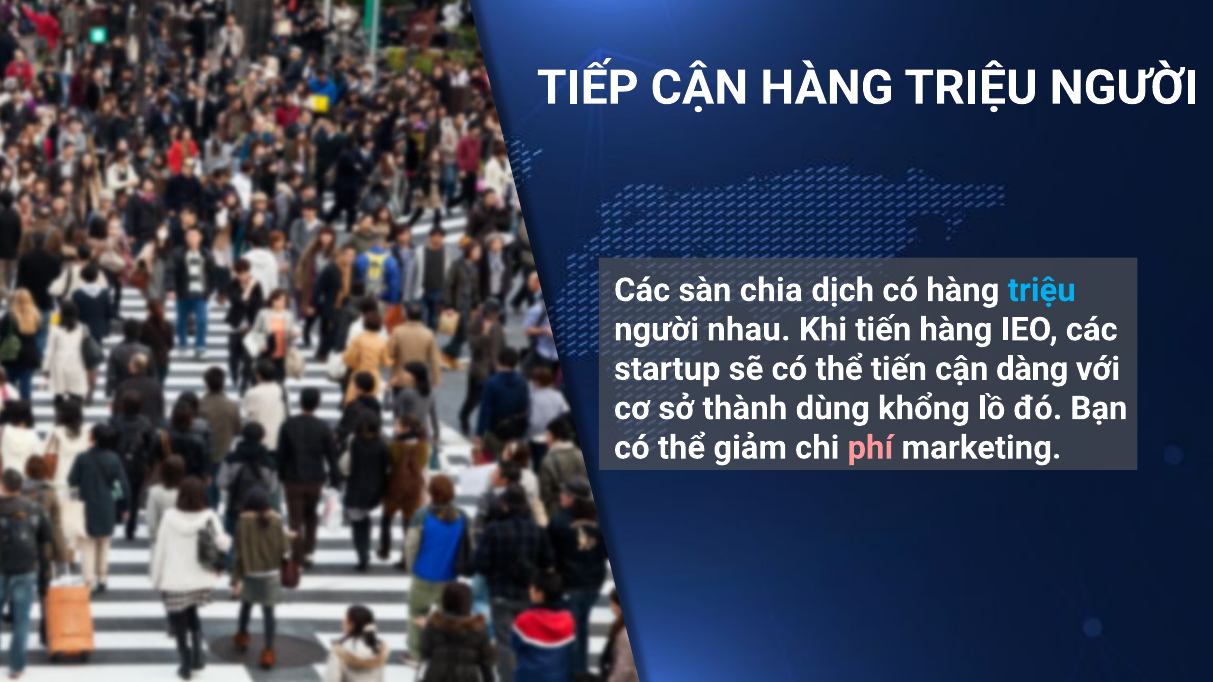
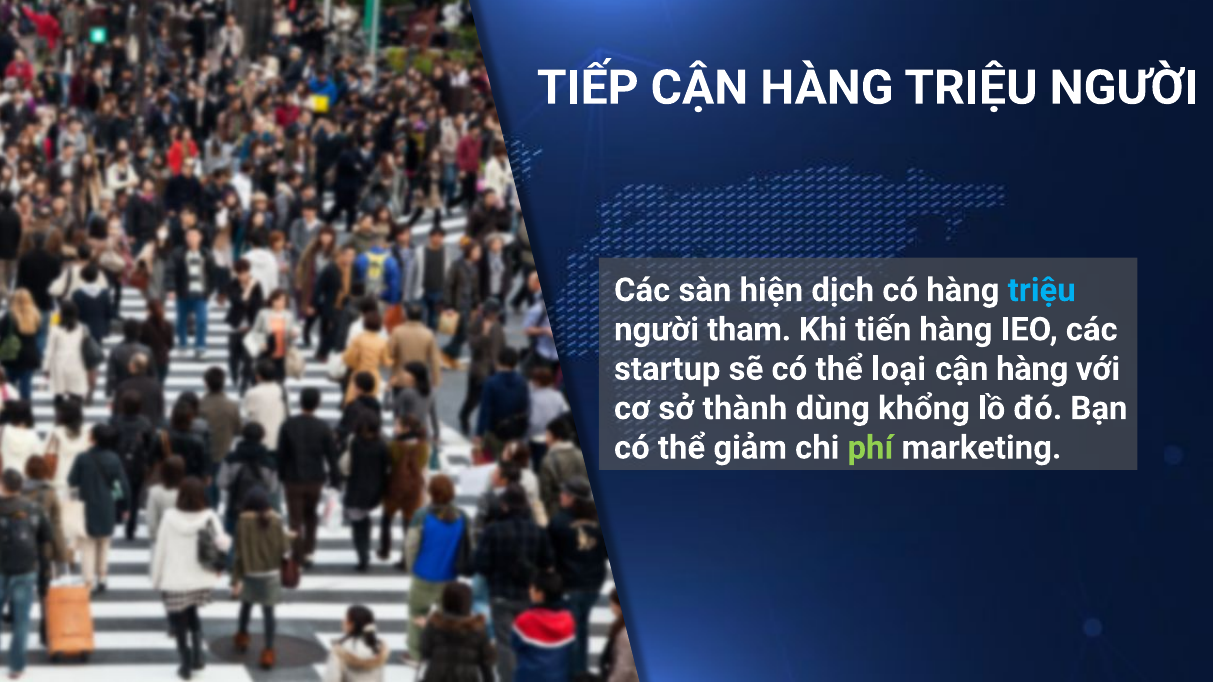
chia: chia -> hiện (771, 290)
nhau: nhau -> tham (749, 330)
thể tiến: tiến -> loại (899, 369)
dàng: dàng -> hàng (1032, 369)
phí colour: pink -> light green (870, 448)
